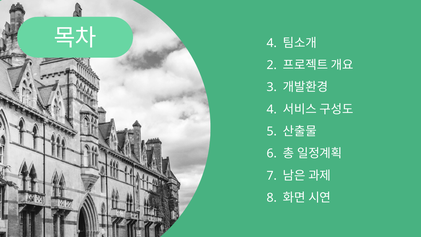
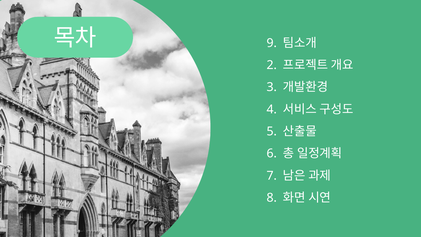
4: 4 -> 9 (272, 43)
